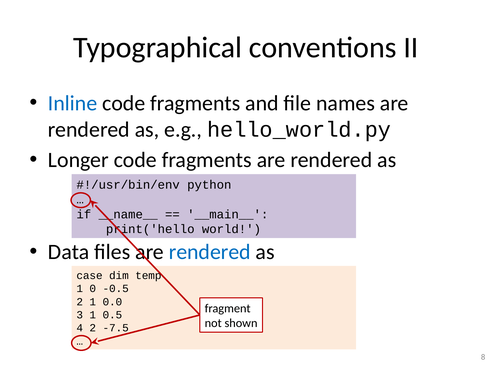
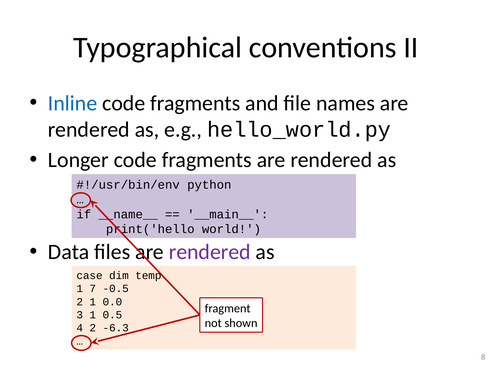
rendered colour: blue -> purple (210, 252)
0: 0 -> 7 (93, 289)
-7.5: -7.5 -> -6.3 (116, 328)
